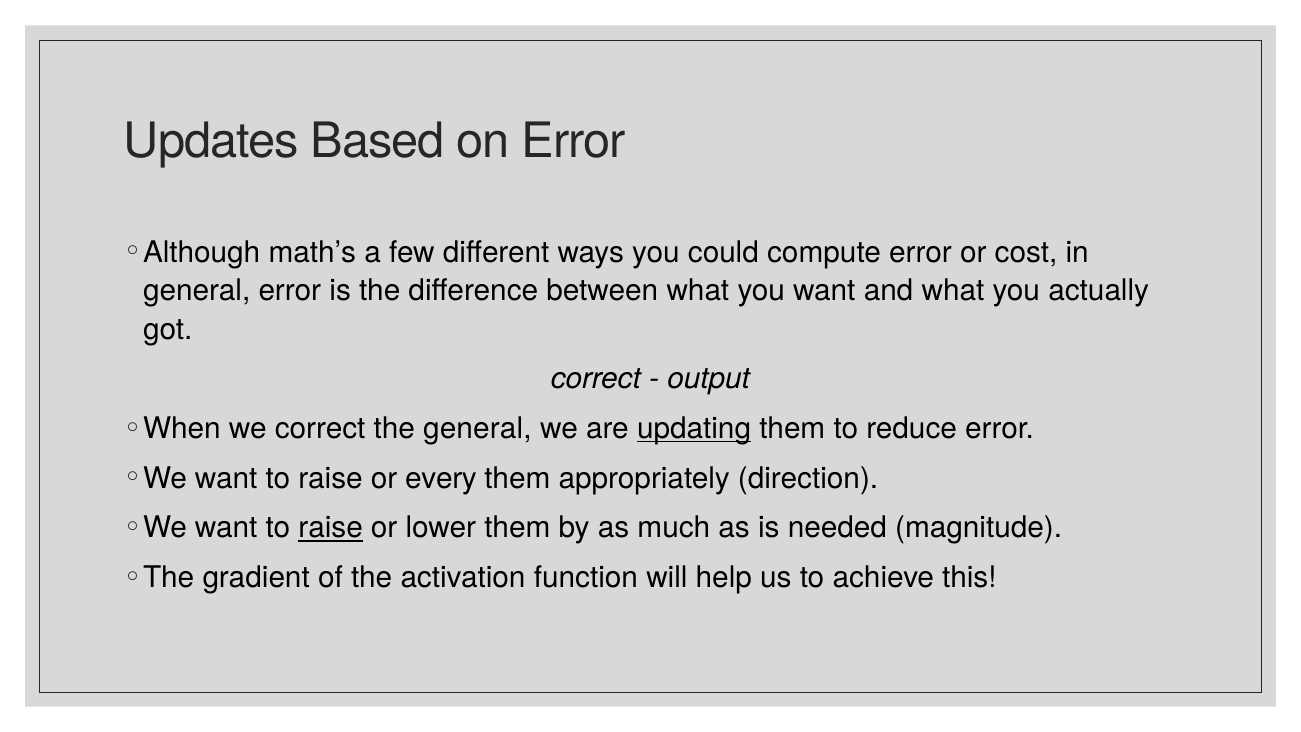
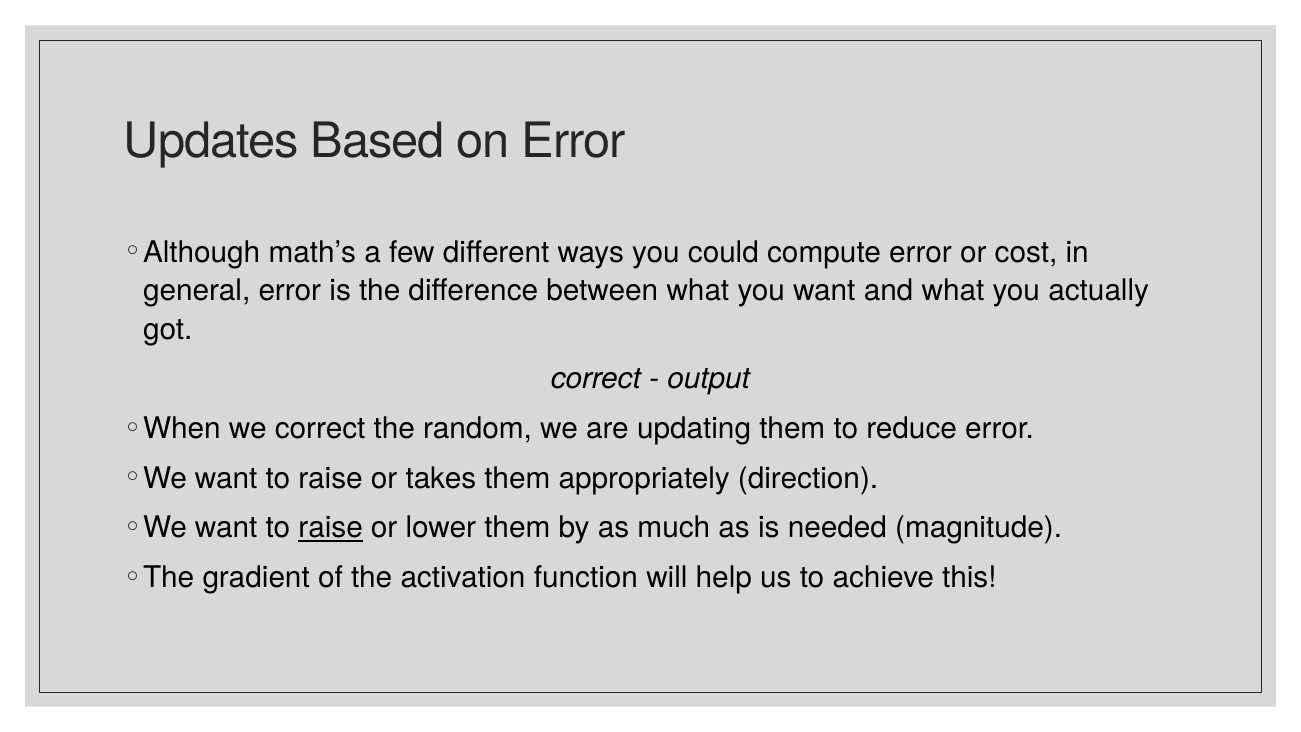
the general: general -> random (478, 429)
updating underline: present -> none (694, 429)
every: every -> takes (441, 478)
